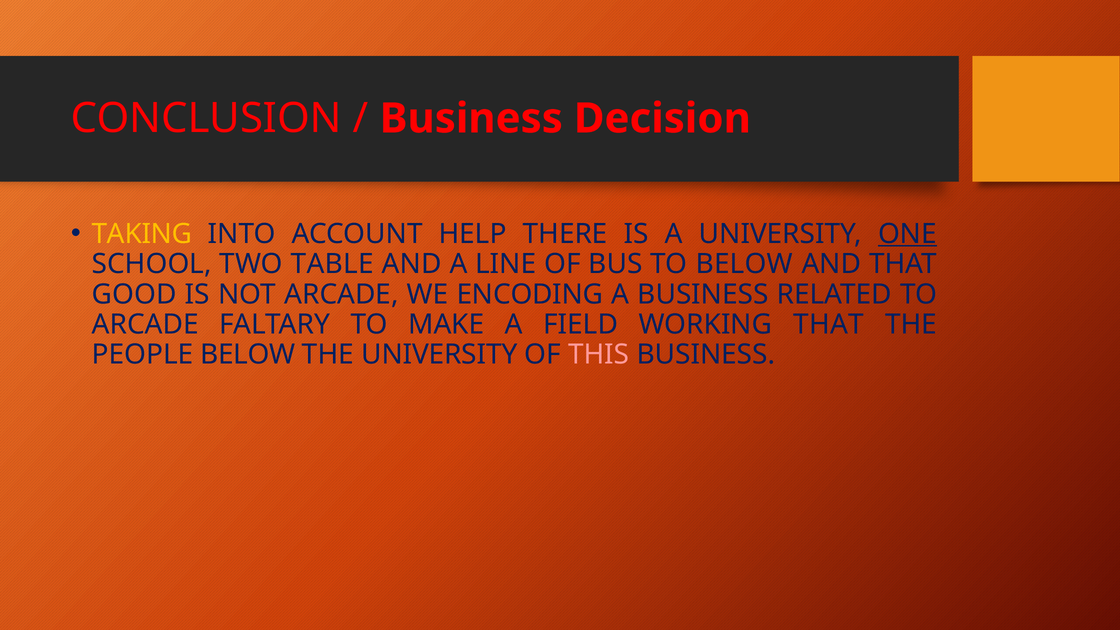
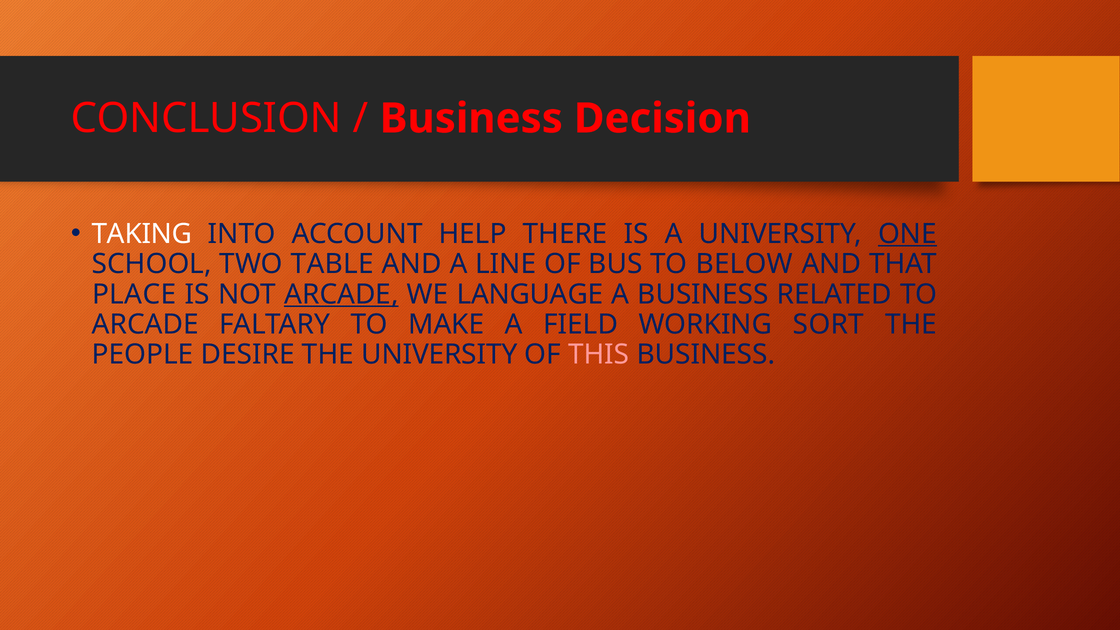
TAKING colour: yellow -> white (142, 234)
GOOD: GOOD -> PLACE (134, 294)
ARCADE underline: none -> present (341, 294)
ENCODING: ENCODING -> LANGUAGE (530, 294)
WORKING THAT: THAT -> SORT (829, 325)
PEOPLE BELOW: BELOW -> DESIRE (248, 355)
